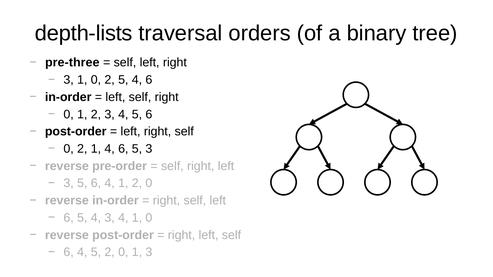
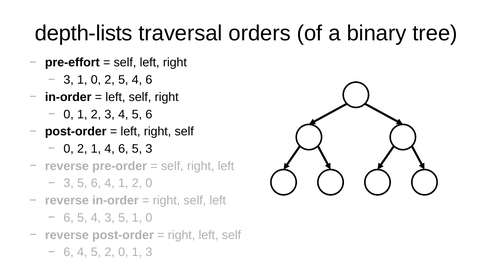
pre-three: pre-three -> pre-effort (72, 63)
4 3 4: 4 -> 5 (123, 218)
